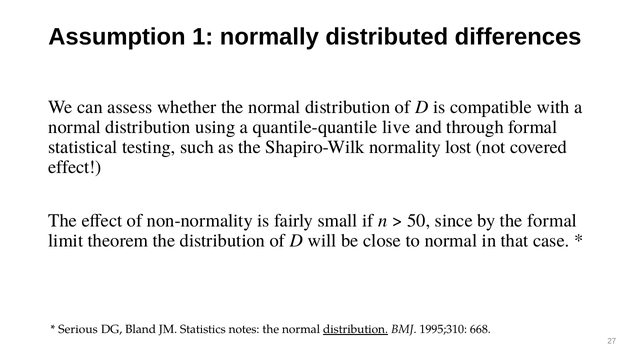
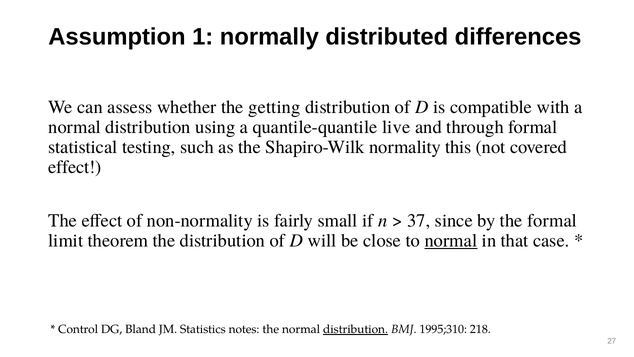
whether the normal: normal -> getting (274, 107)
lost: lost -> this (459, 147)
50: 50 -> 37 (419, 220)
normal underline: none -> present (451, 240)
Serious: Serious -> Control (78, 329)
668: 668 -> 218 (480, 329)
